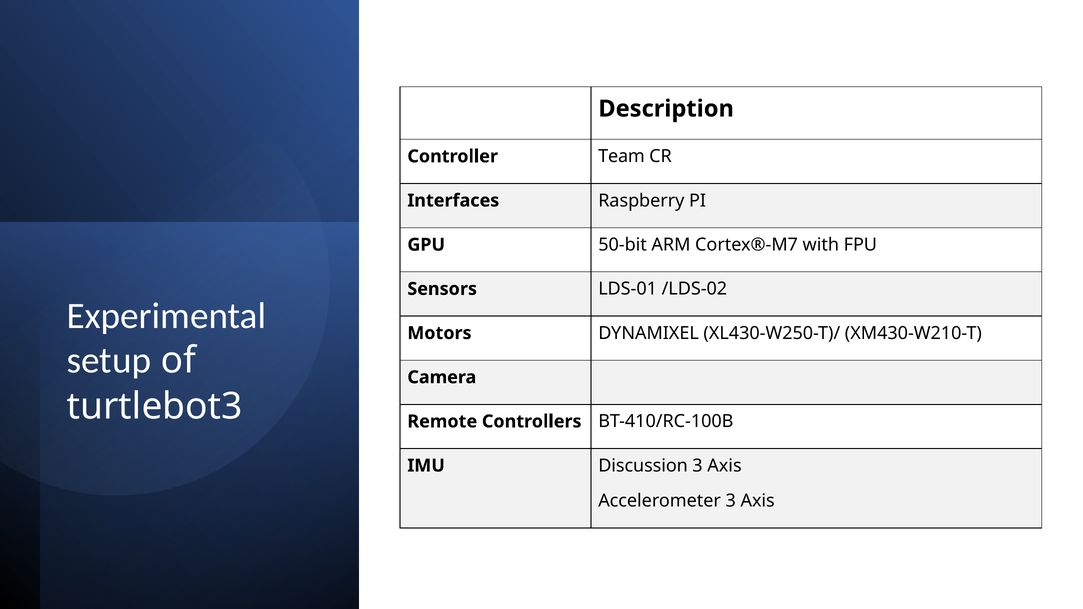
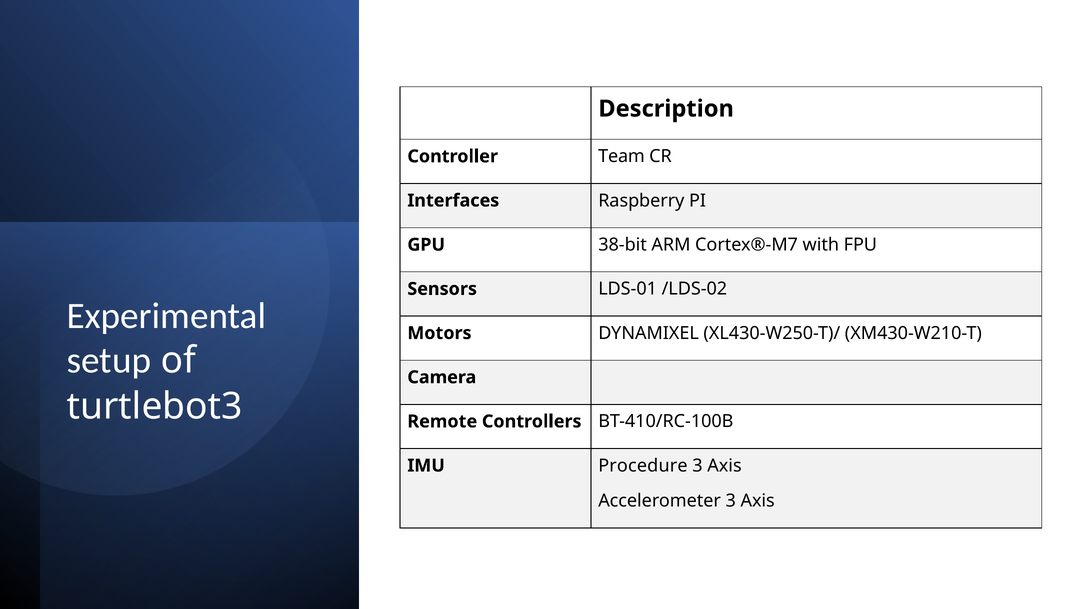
50-bit: 50-bit -> 38-bit (623, 245)
Discussion: Discussion -> Procedure (643, 466)
